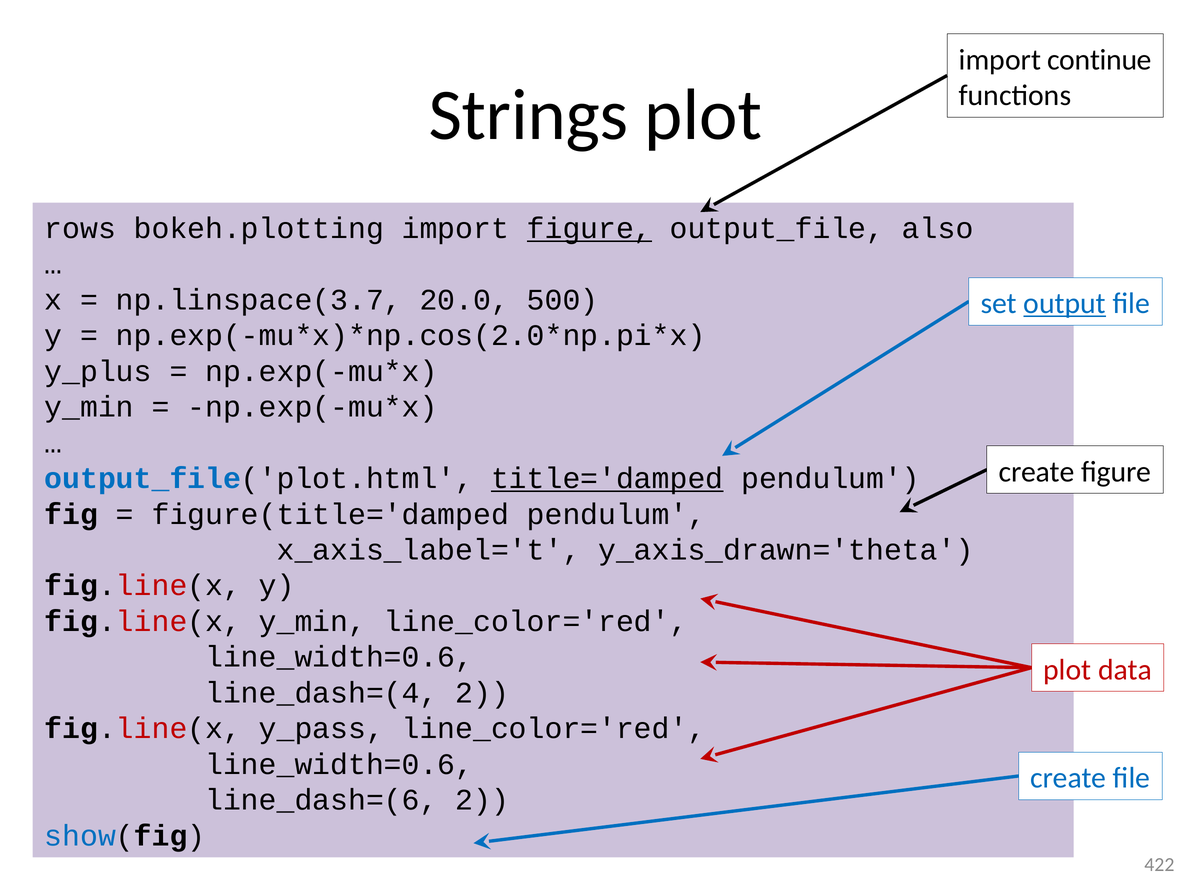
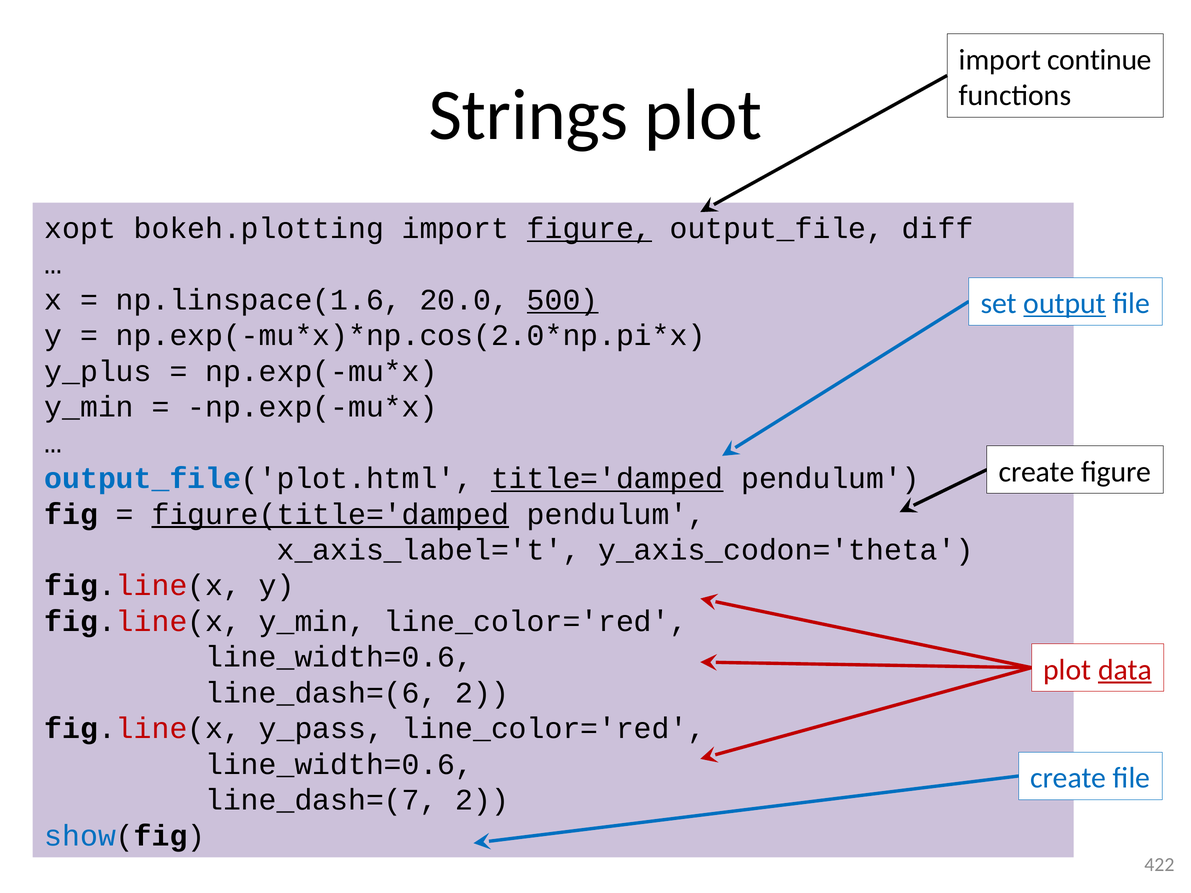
rows: rows -> xopt (80, 229)
also: also -> diff (938, 229)
np.linspace(3.7: np.linspace(3.7 -> np.linspace(1.6 (259, 300)
500 underline: none -> present (563, 300)
figure(title='damped underline: none -> present (330, 514)
y_axis_drawn='theta: y_axis_drawn='theta -> y_axis_codon='theta (786, 550)
data underline: none -> present (1125, 670)
line_dash=(4: line_dash=(4 -> line_dash=(6 (321, 693)
line_dash=(6: line_dash=(6 -> line_dash=(7 (321, 800)
